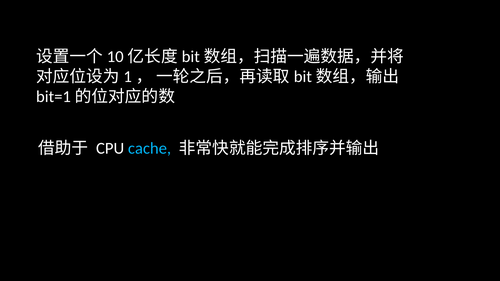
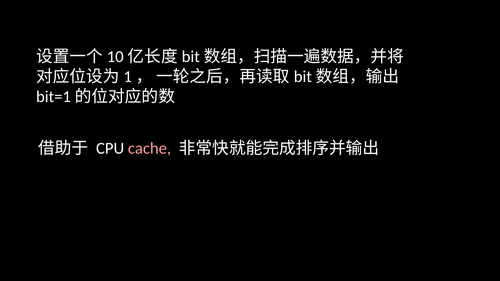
cache colour: light blue -> pink (150, 148)
